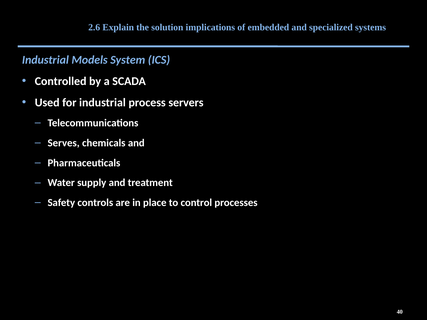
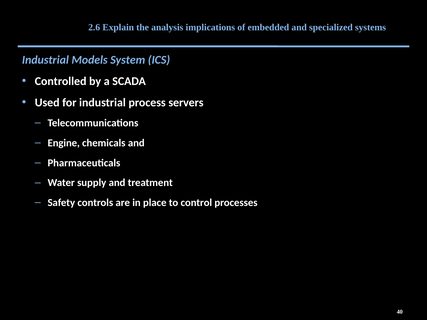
solution: solution -> analysis (167, 27)
Serves: Serves -> Engine (64, 143)
